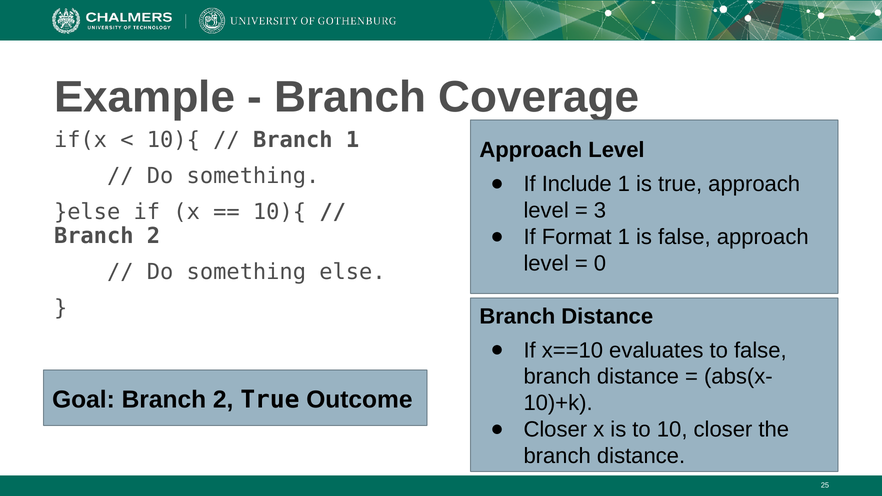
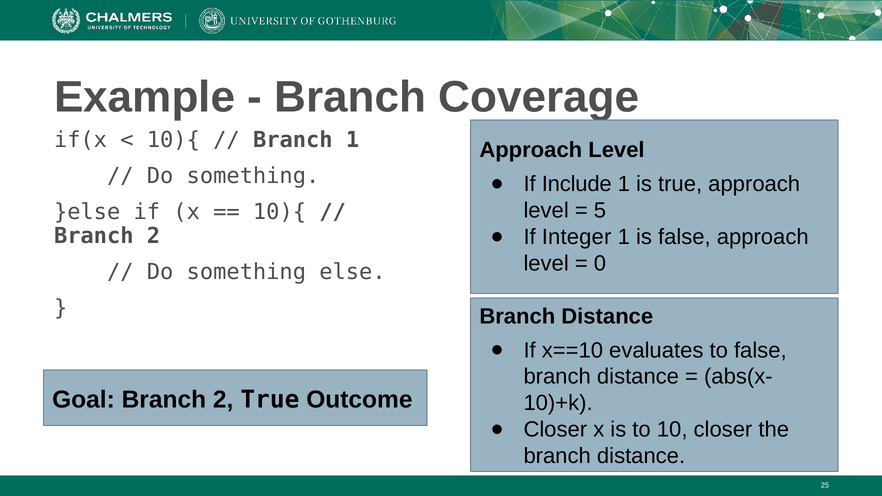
3: 3 -> 5 (600, 211)
Format: Format -> Integer (577, 237)
